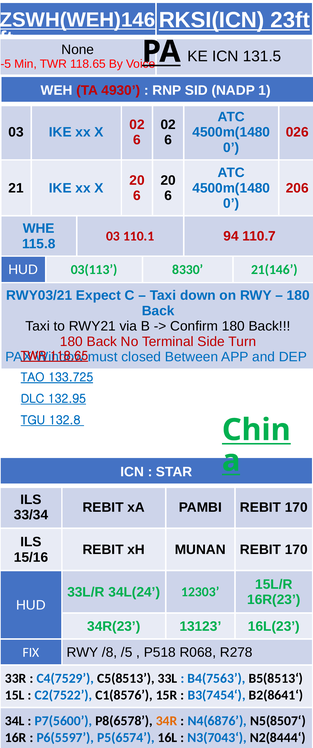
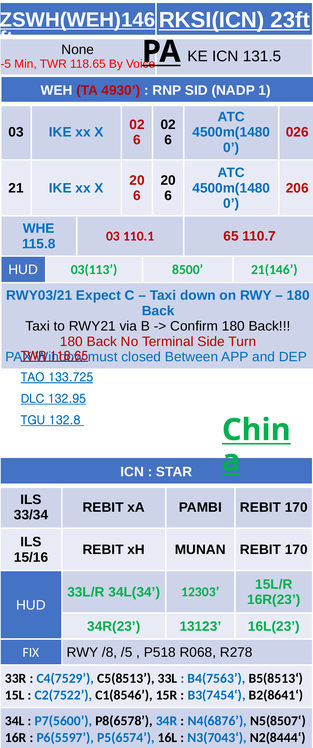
94: 94 -> 65 (231, 236)
8330: 8330 -> 8500 (188, 270)
34L(24: 34L(24 -> 34L(34 (134, 593)
C1(8576: C1(8576 -> C1(8546 (124, 696)
34R colour: orange -> blue (167, 722)
